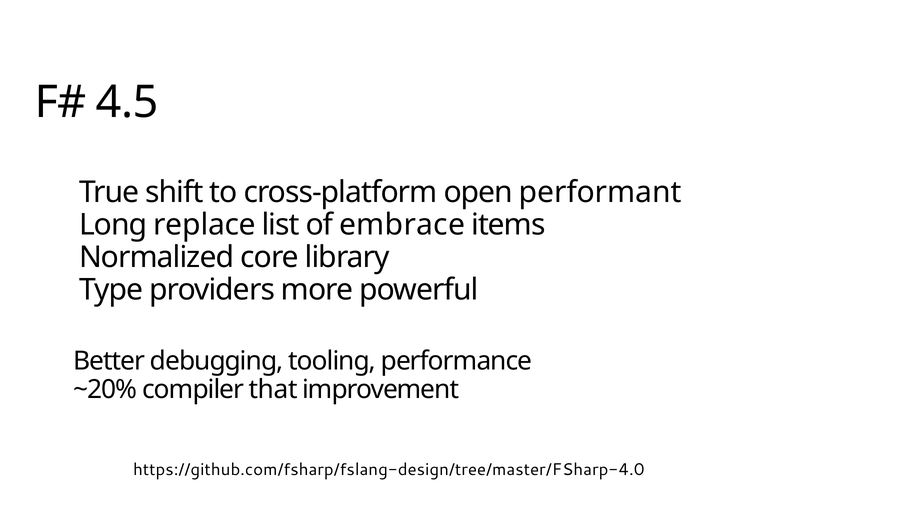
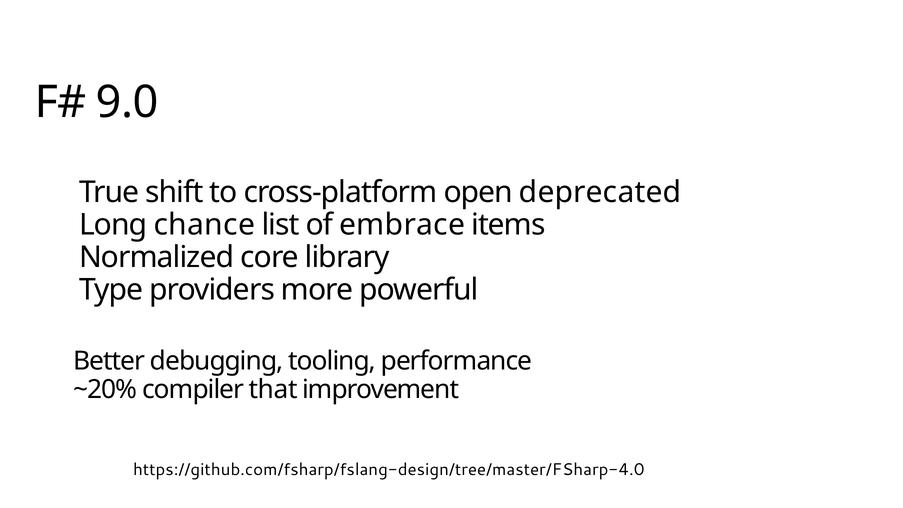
4.5: 4.5 -> 9.0 (127, 103)
performant: performant -> deprecated (600, 192)
replace: replace -> chance (204, 225)
